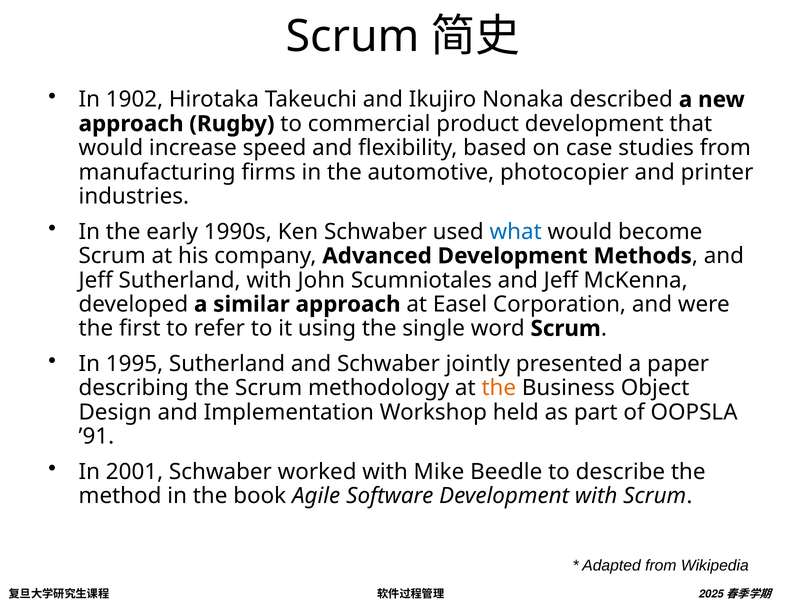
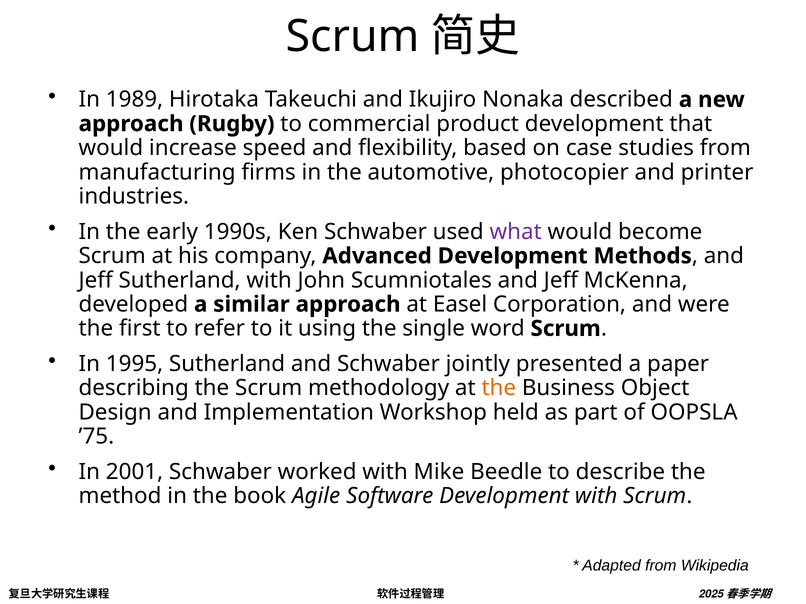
1902: 1902 -> 1989 (135, 100)
what colour: blue -> purple (516, 232)
’91: ’91 -> ’75 (96, 437)
